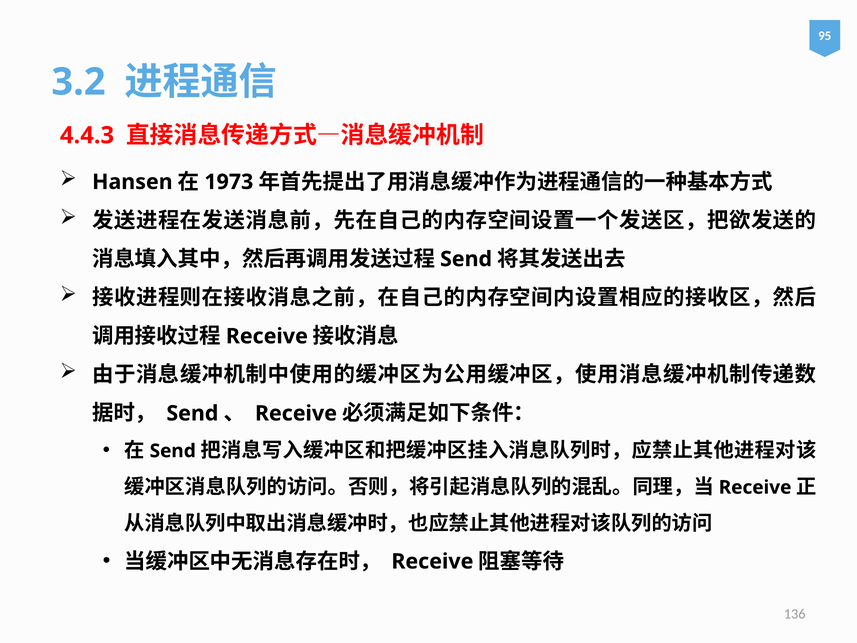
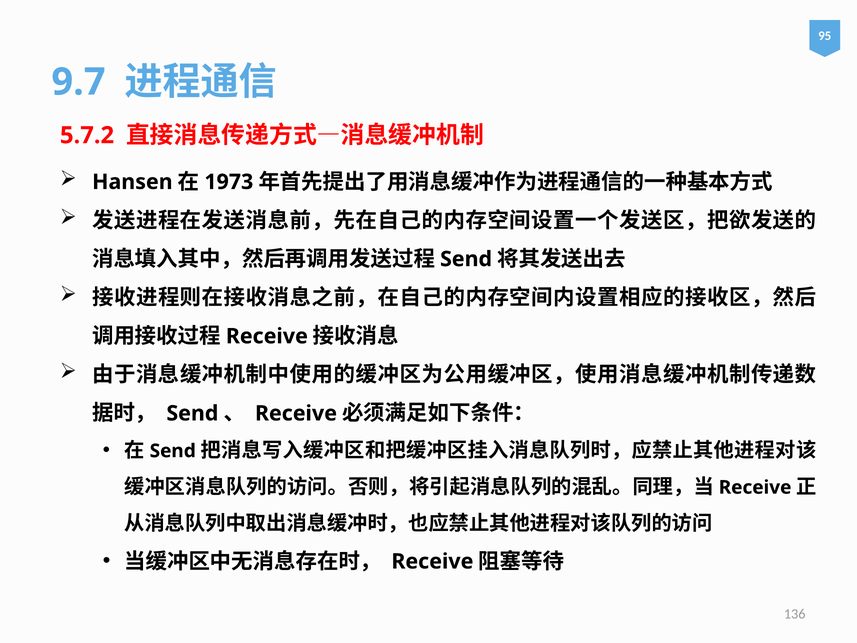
3.2: 3.2 -> 9.7 (79, 82)
4.4.3: 4.4.3 -> 5.7.2 (87, 135)
